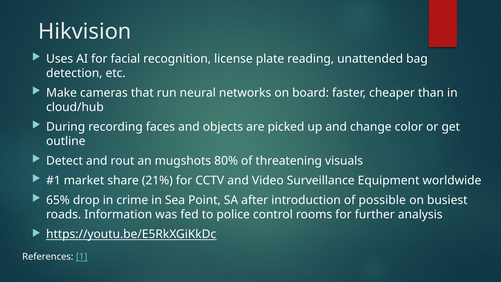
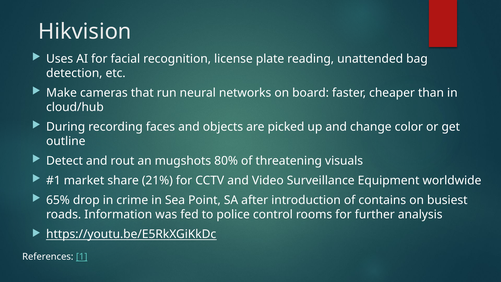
possible: possible -> contains (382, 200)
